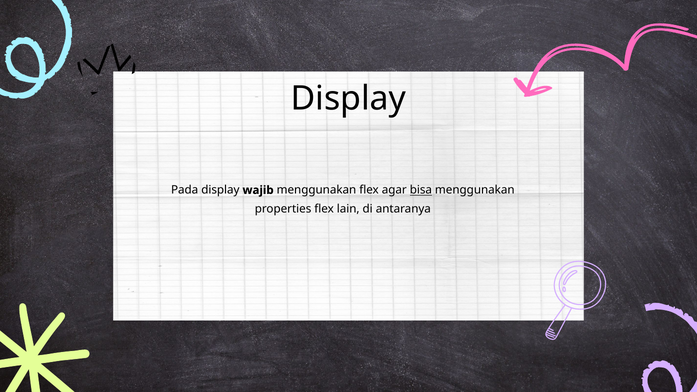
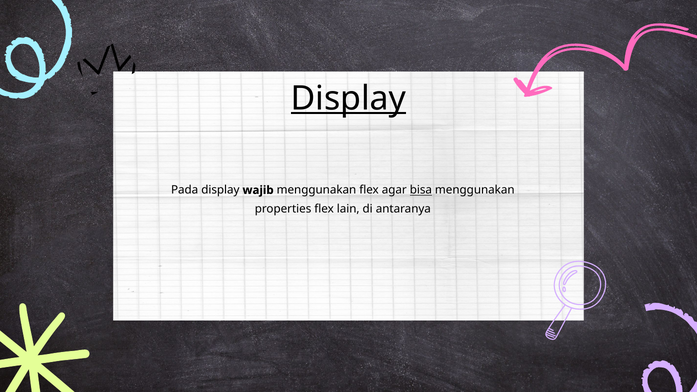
Display underline: none -> present (348, 98)
